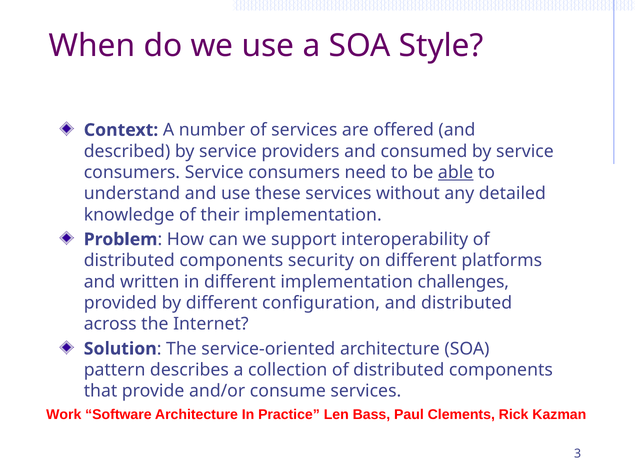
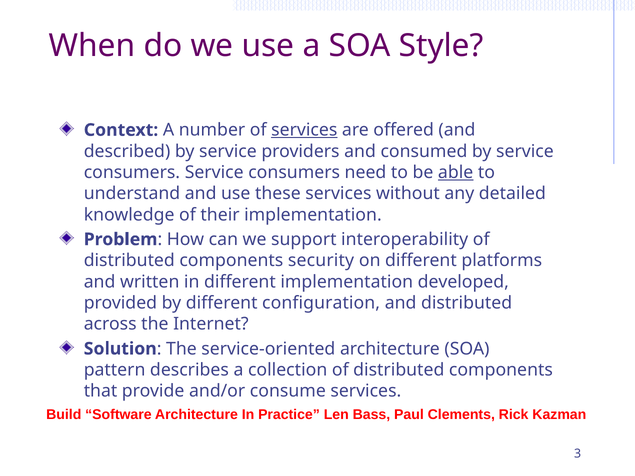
services underline: none -> present (304, 130)
challenges: challenges -> developed (463, 282)
Work: Work -> Build (64, 415)
